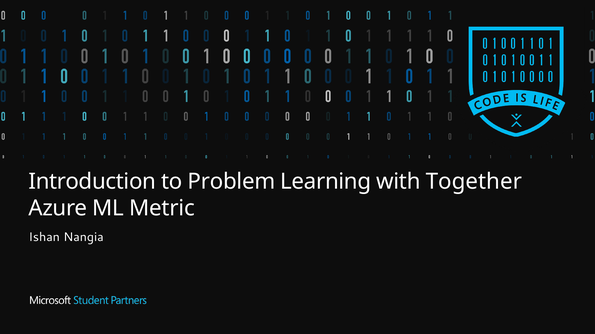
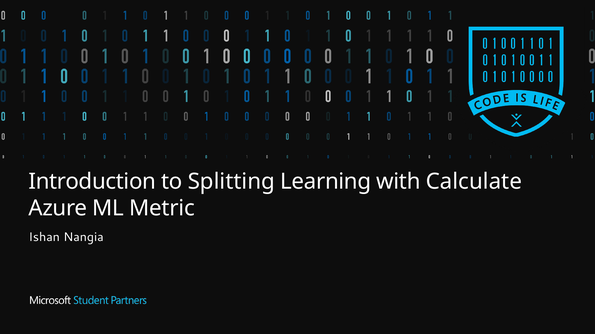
Problem: Problem -> Splitting (231, 182)
Together: Together -> Calculate (474, 182)
